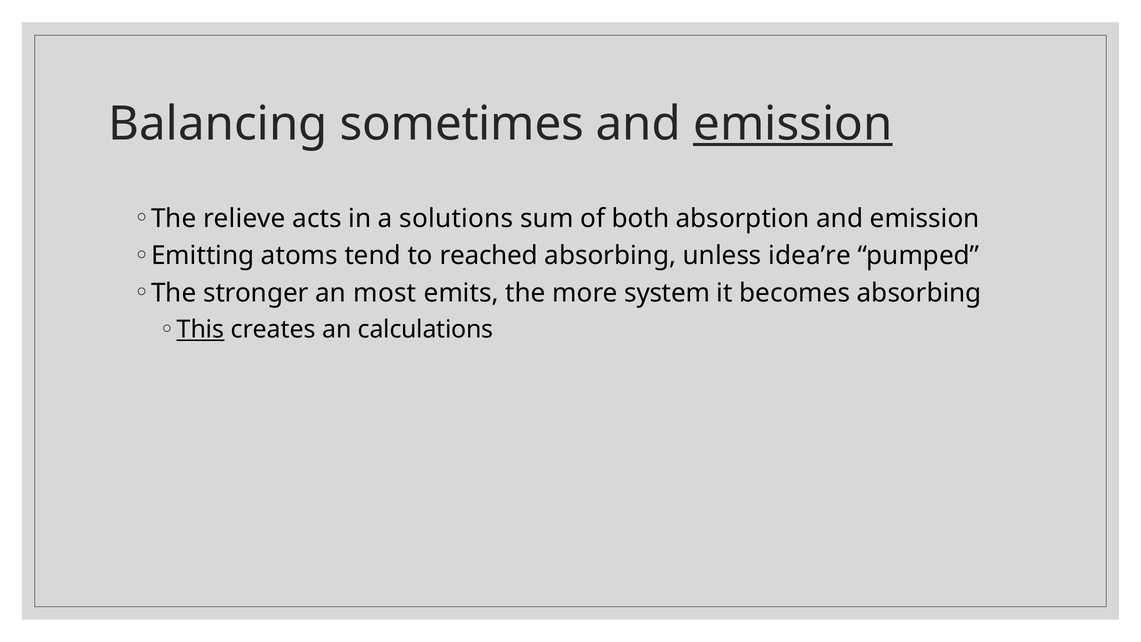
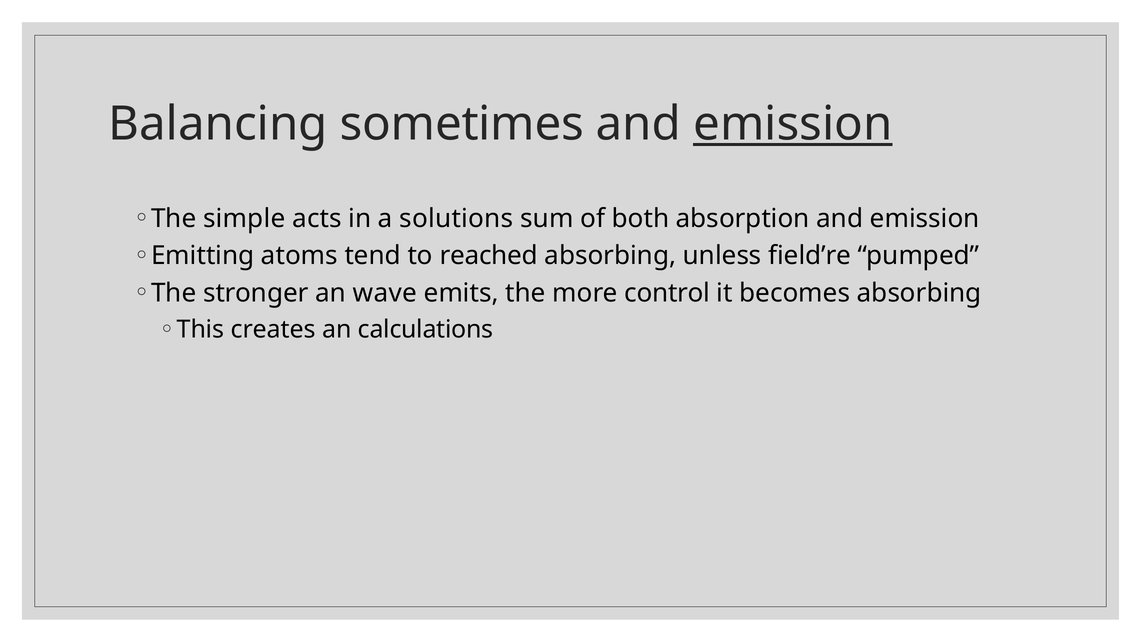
relieve: relieve -> simple (244, 219)
idea’re: idea’re -> field’re (810, 256)
most: most -> wave (385, 293)
system: system -> control (667, 293)
This underline: present -> none (200, 330)
